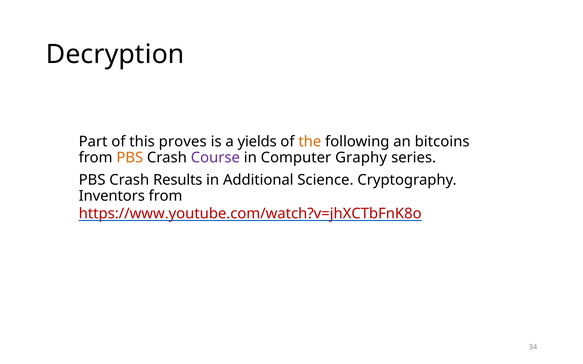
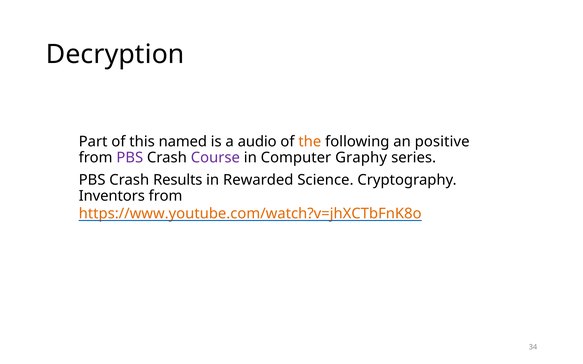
proves: proves -> named (183, 142)
yields: yields -> audio (257, 142)
bitcoins: bitcoins -> positive (442, 142)
PBS colour: orange -> purple (130, 158)
Additional: Additional -> Rewarded (258, 180)
https://www.youtube.com/watch?v=jhXCTbFnK8o colour: red -> orange (250, 214)
